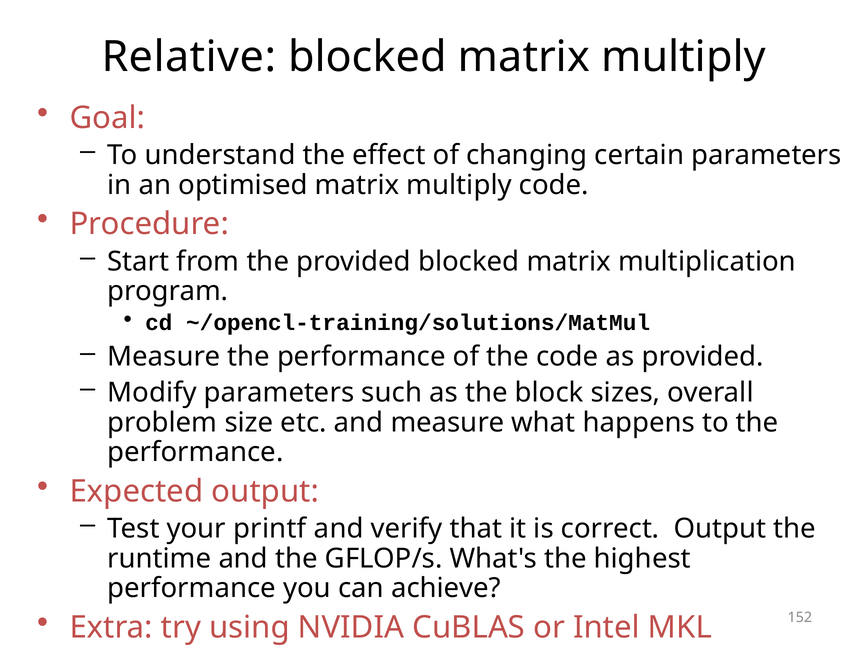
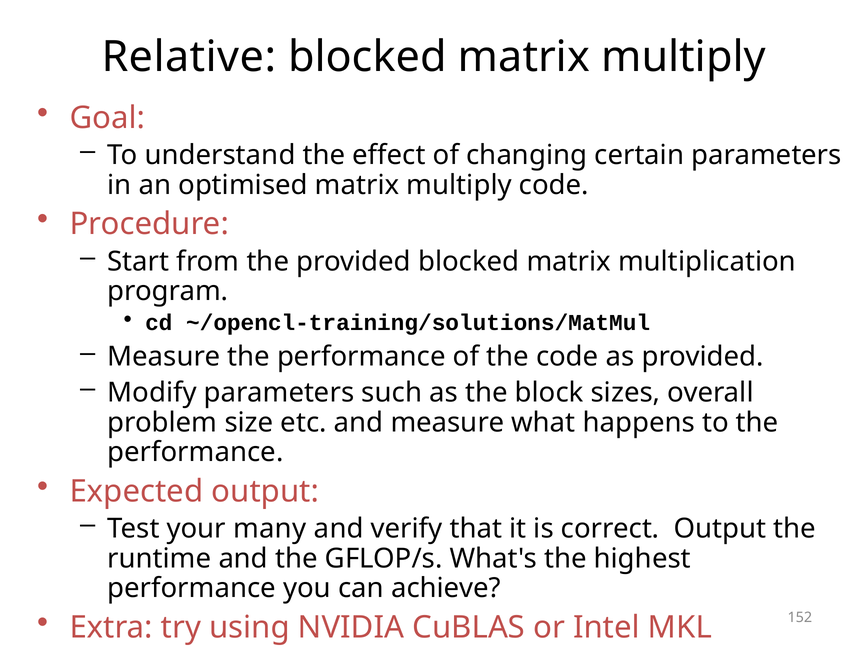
printf: printf -> many (270, 529)
